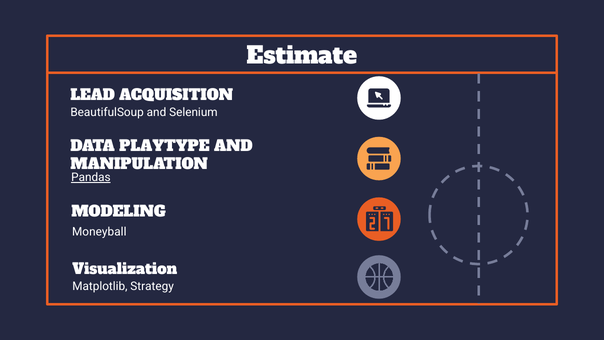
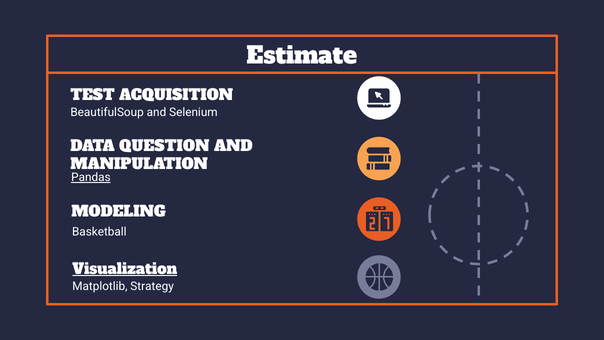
LEAD: LEAD -> TEST (93, 95)
PLAYTYPE: PLAYTYPE -> QUESTION (164, 146)
Moneyball: Moneyball -> Basketball (99, 232)
Visualization underline: none -> present (125, 269)
